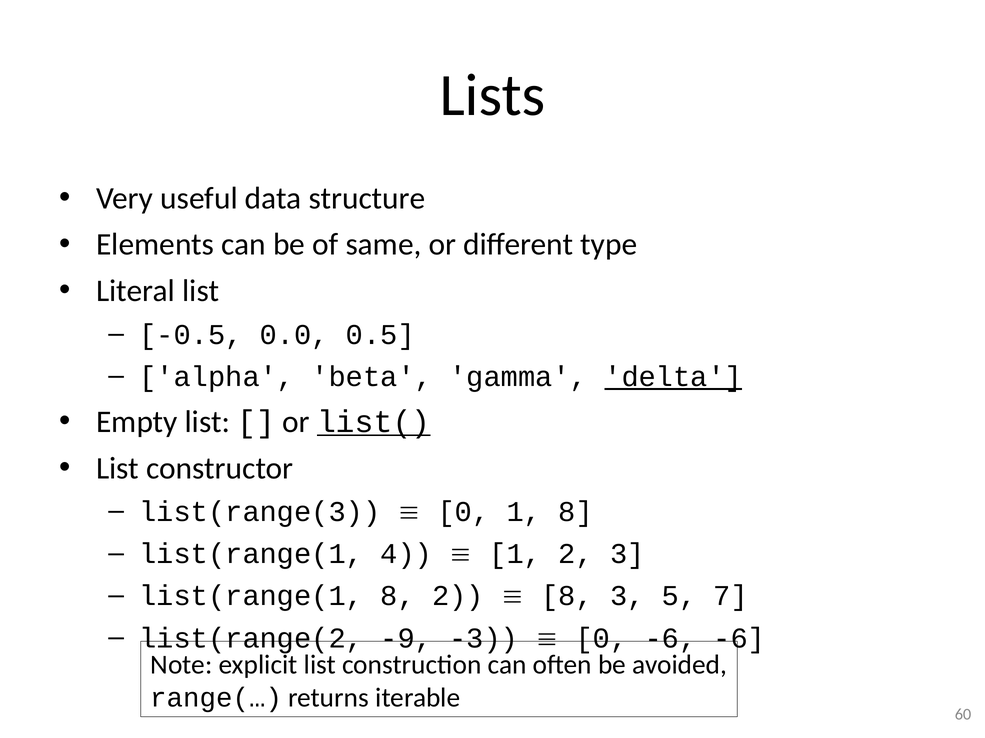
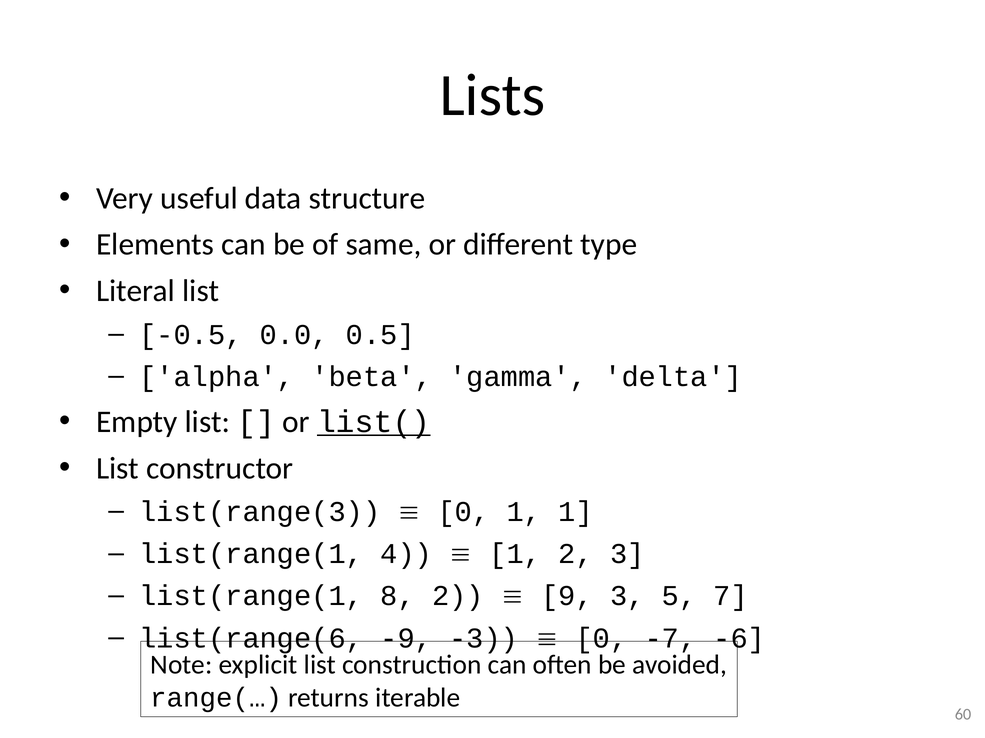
delta underline: present -> none (673, 377)
1 8: 8 -> 1 (576, 512)
8: 8 -> 9 (567, 597)
list(range(2: list(range(2 -> list(range(6 (251, 639)
0 -6: -6 -> -7 (670, 639)
